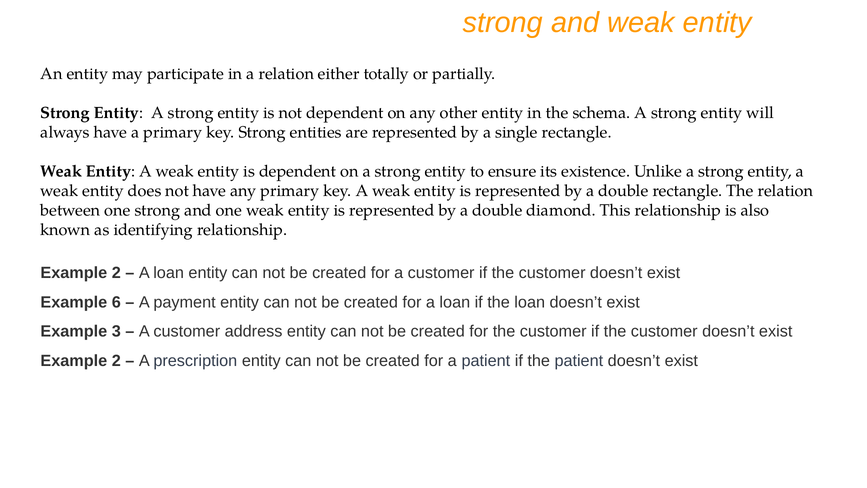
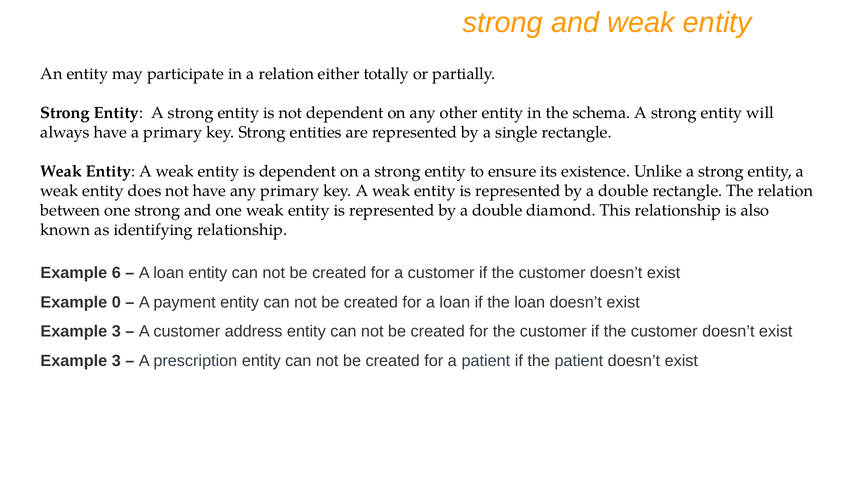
2: 2 -> 6 (116, 273)
6: 6 -> 0 (116, 302)
2: 2 -> 3 (116, 361)
